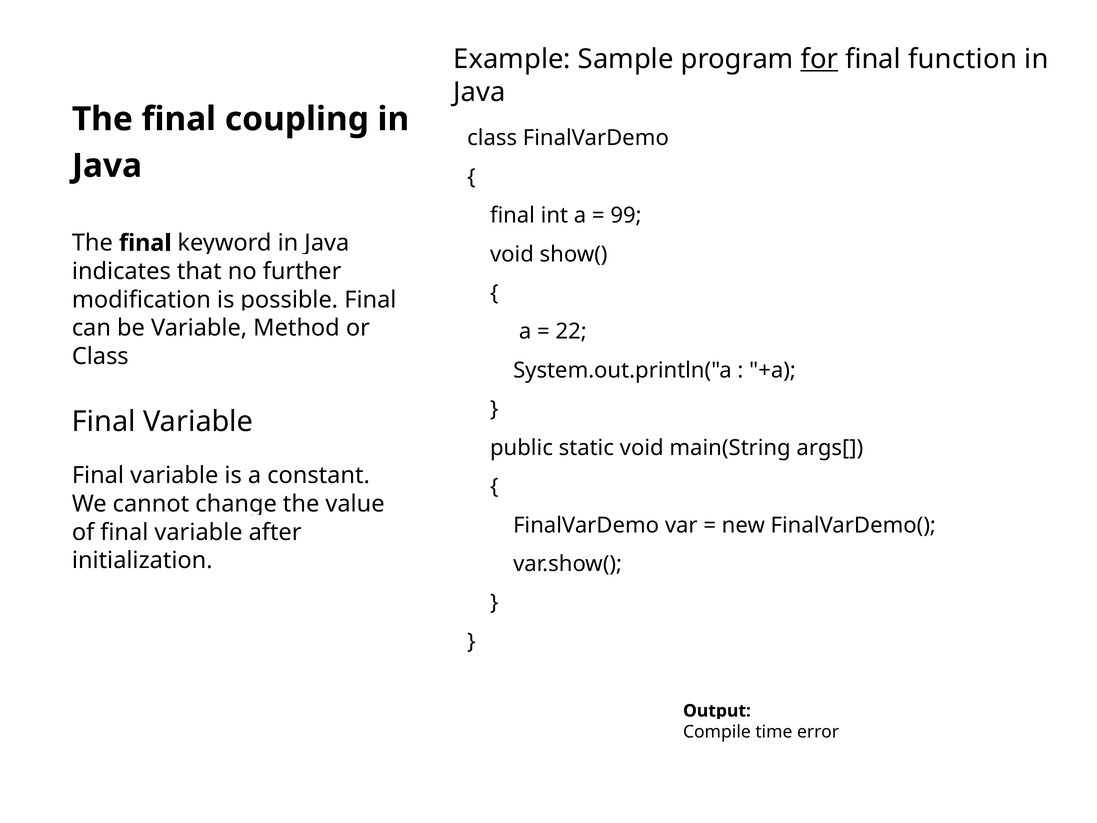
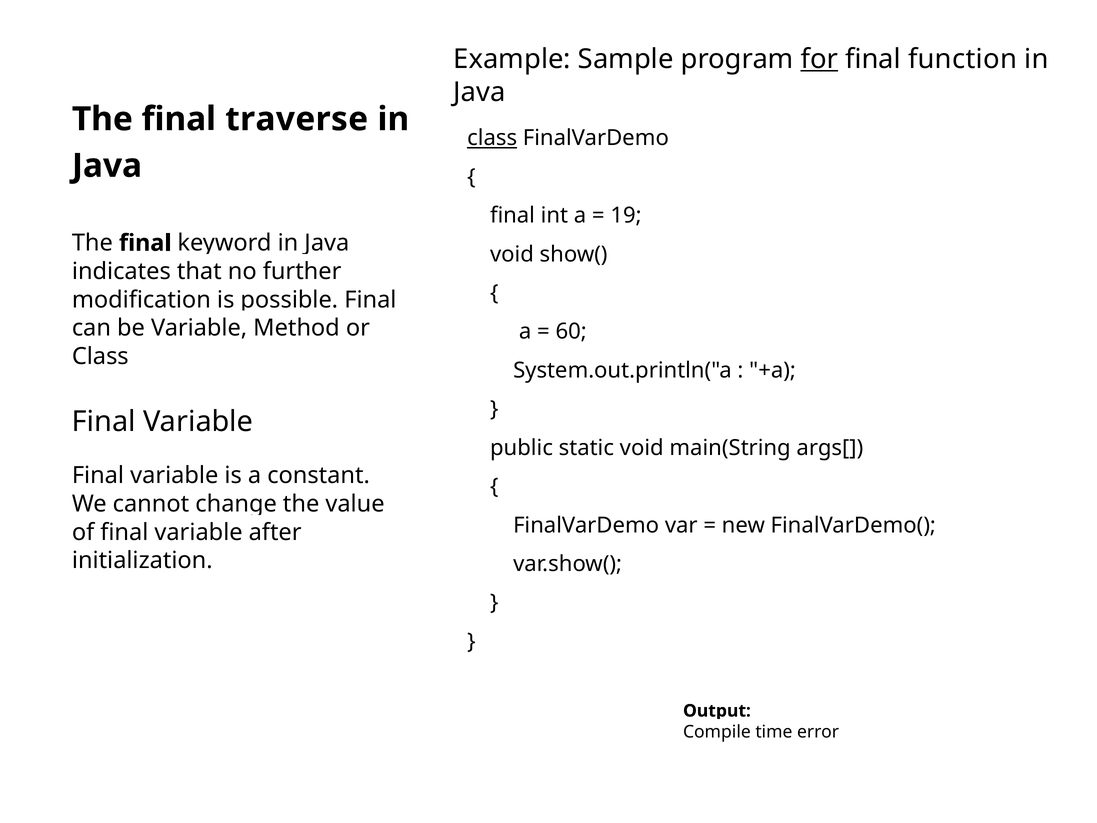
coupling: coupling -> traverse (297, 119)
class underline: none -> present (492, 138)
99: 99 -> 19 (626, 215)
22: 22 -> 60 (571, 332)
